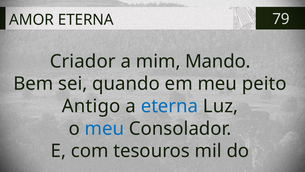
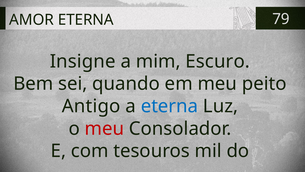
Criador: Criador -> Insigne (83, 61)
Mando: Mando -> Escuro (218, 61)
meu colour: blue -> red (104, 128)
